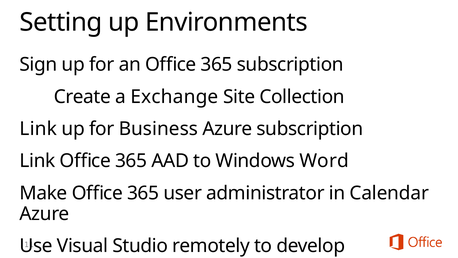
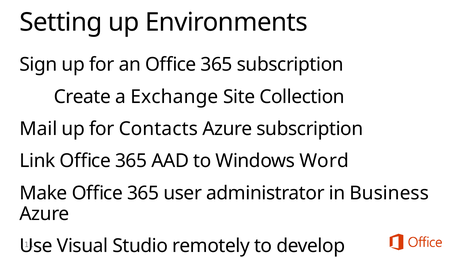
Link: Link -> Mail (38, 129)
Business: Business -> Contacts (158, 129)
Calendar: Calendar -> Business (389, 193)
